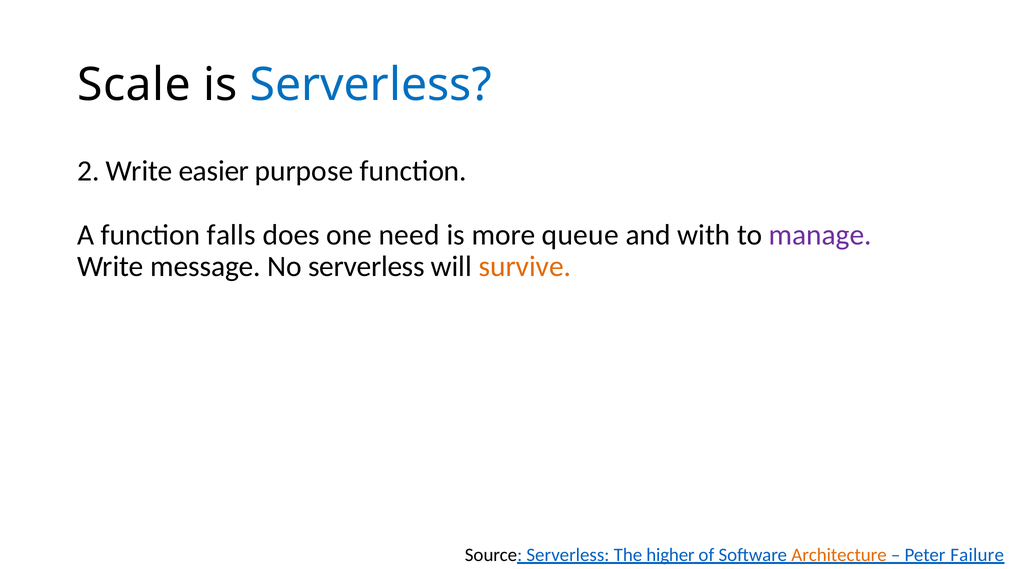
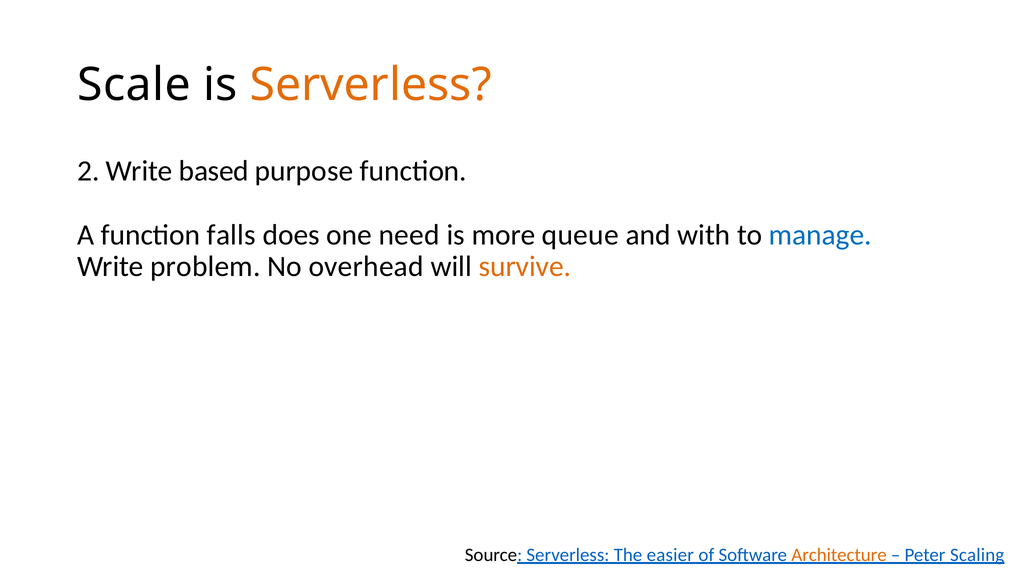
Serverless colour: blue -> orange (371, 85)
easier: easier -> based (214, 171)
manage colour: purple -> blue (820, 235)
message: message -> problem (205, 266)
No serverless: serverless -> overhead (366, 266)
higher: higher -> easier (670, 554)
Failure: Failure -> Scaling (977, 554)
